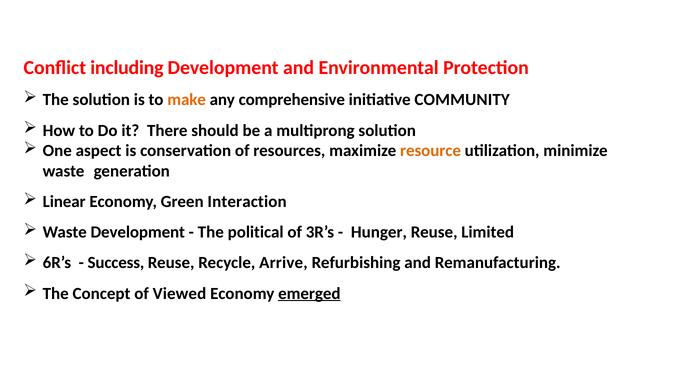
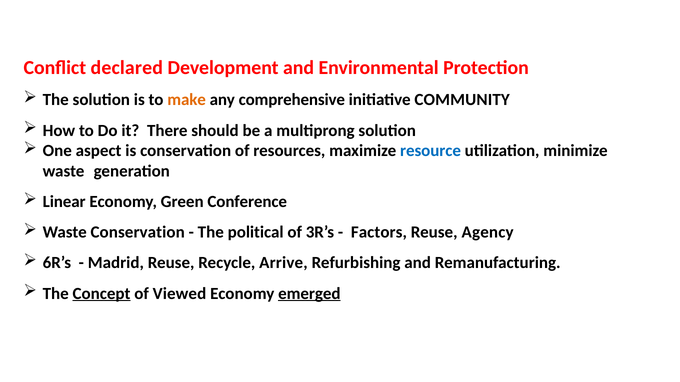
including: including -> declared (127, 68)
resource colour: orange -> blue (430, 151)
Interaction: Interaction -> Conference (247, 202)
Waste Development: Development -> Conservation (138, 233)
Hunger: Hunger -> Factors (379, 233)
Limited: Limited -> Agency (488, 233)
Success: Success -> Madrid (116, 263)
Concept underline: none -> present (102, 294)
